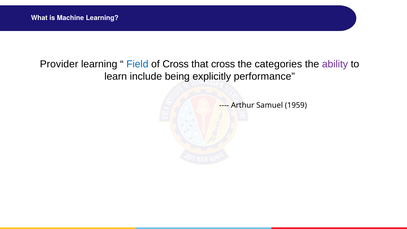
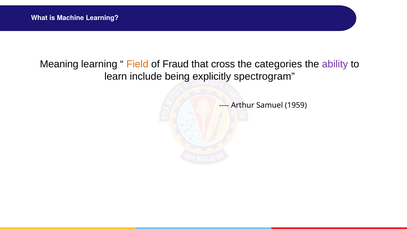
Provider: Provider -> Meaning (59, 64)
Field colour: blue -> orange (137, 64)
of Cross: Cross -> Fraud (176, 64)
performance: performance -> spectrogram (264, 76)
